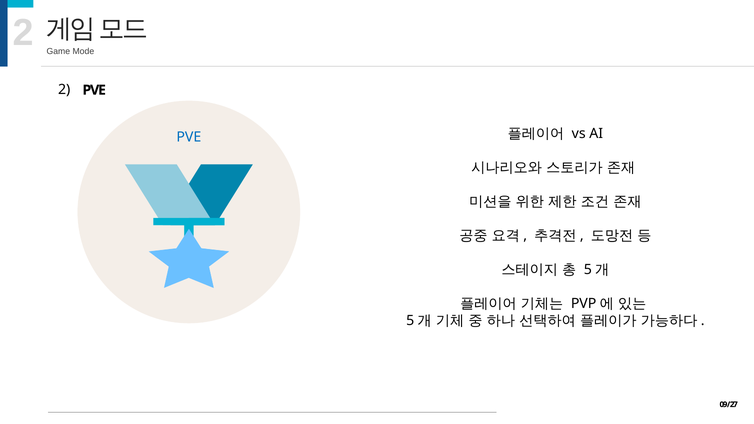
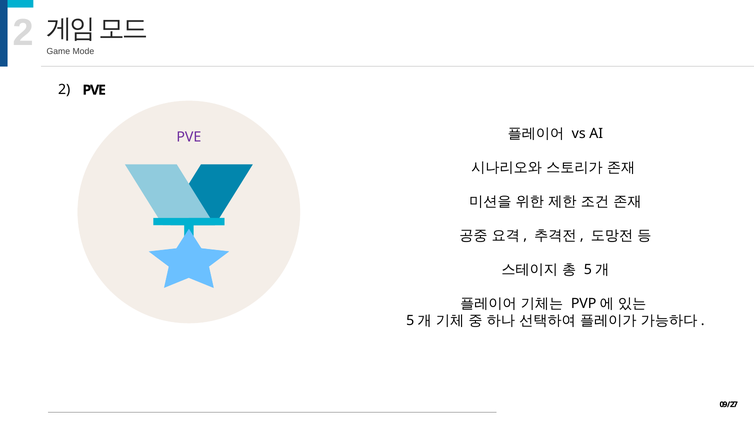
PVE colour: blue -> purple (189, 137)
